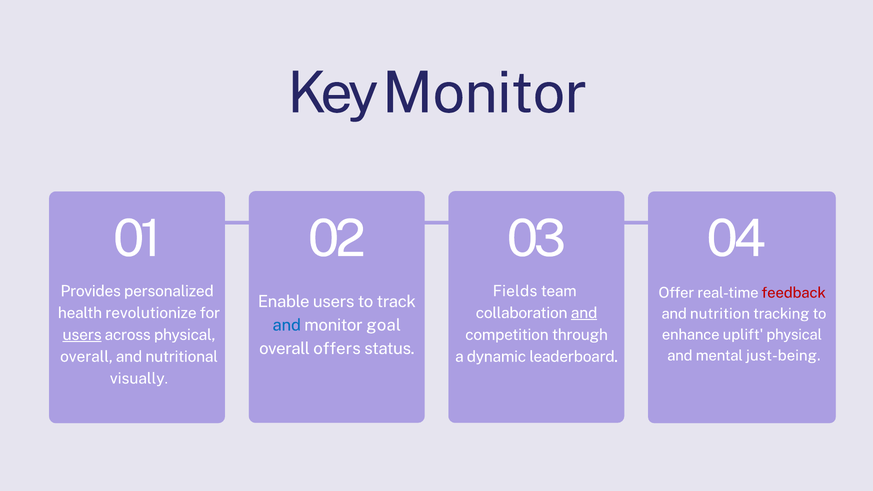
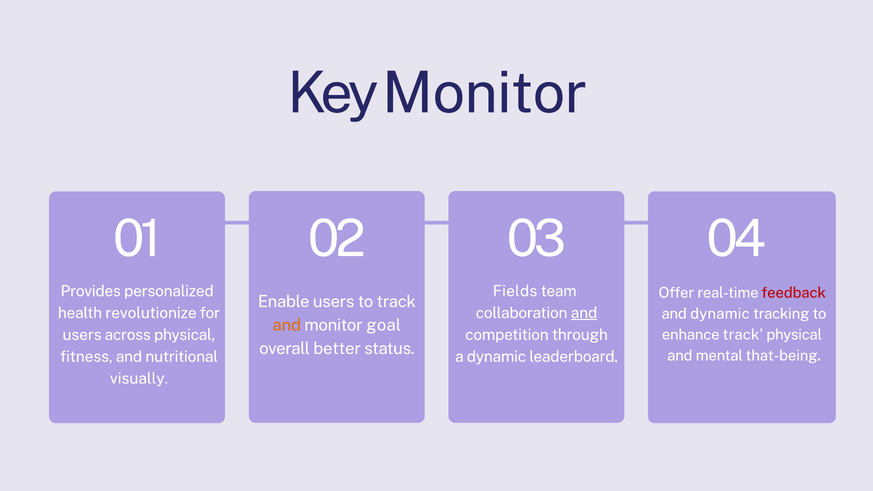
and nutrition: nutrition -> dynamic (720, 314)
and colour: blue -> orange (287, 325)
users underline: present -> none (82, 335)
enhance uplift: uplift -> track (743, 335)
offers: offers -> better (337, 349)
just-being: just-being -> that-being (783, 356)
overall: overall -> fitness (86, 357)
